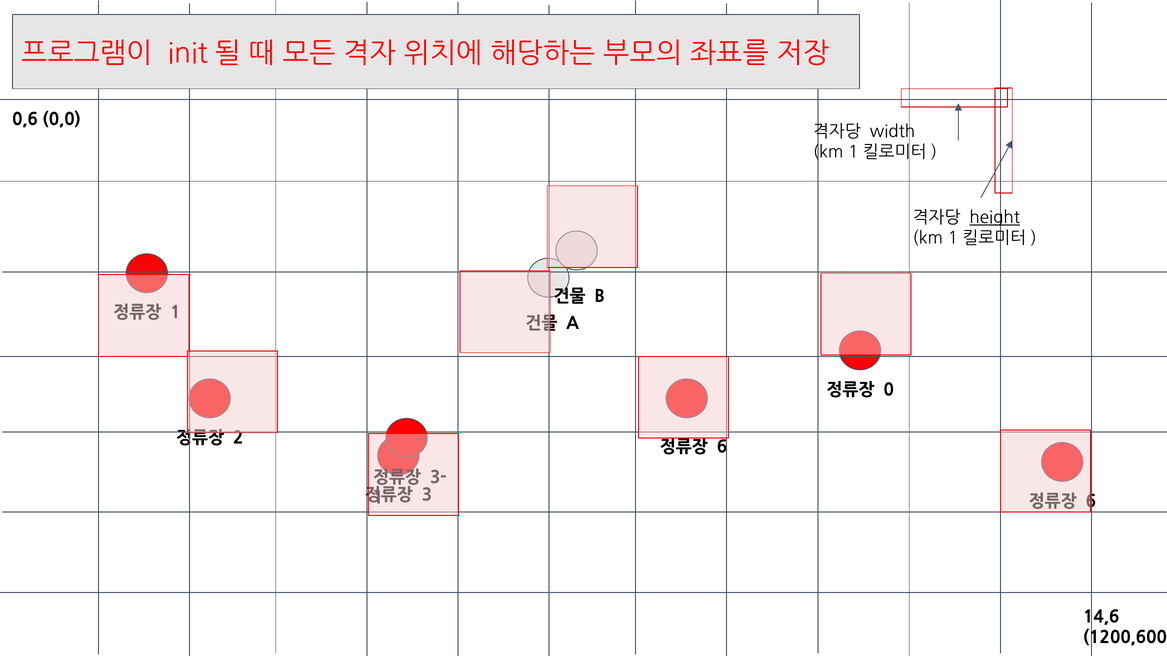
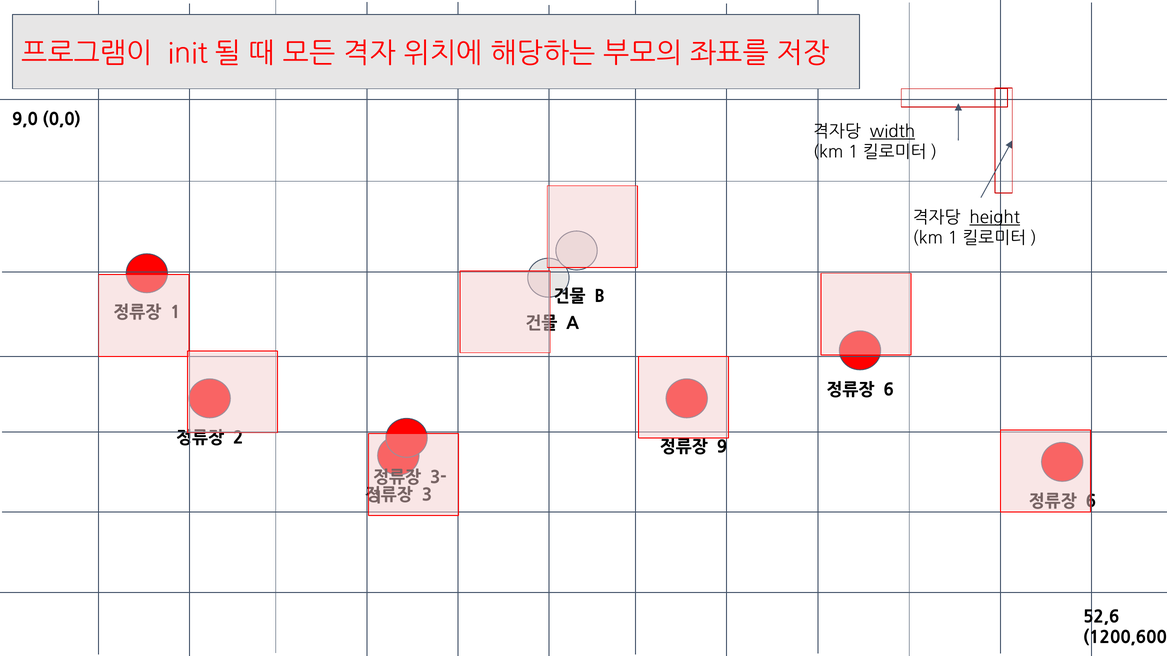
0,6: 0,6 -> 9,0 (25, 120)
width underline: none -> present (892, 132)
0: 0 -> 6 (889, 390)
6: 6 -> 9 (722, 447)
14,6: 14,6 -> 52,6 (1101, 618)
